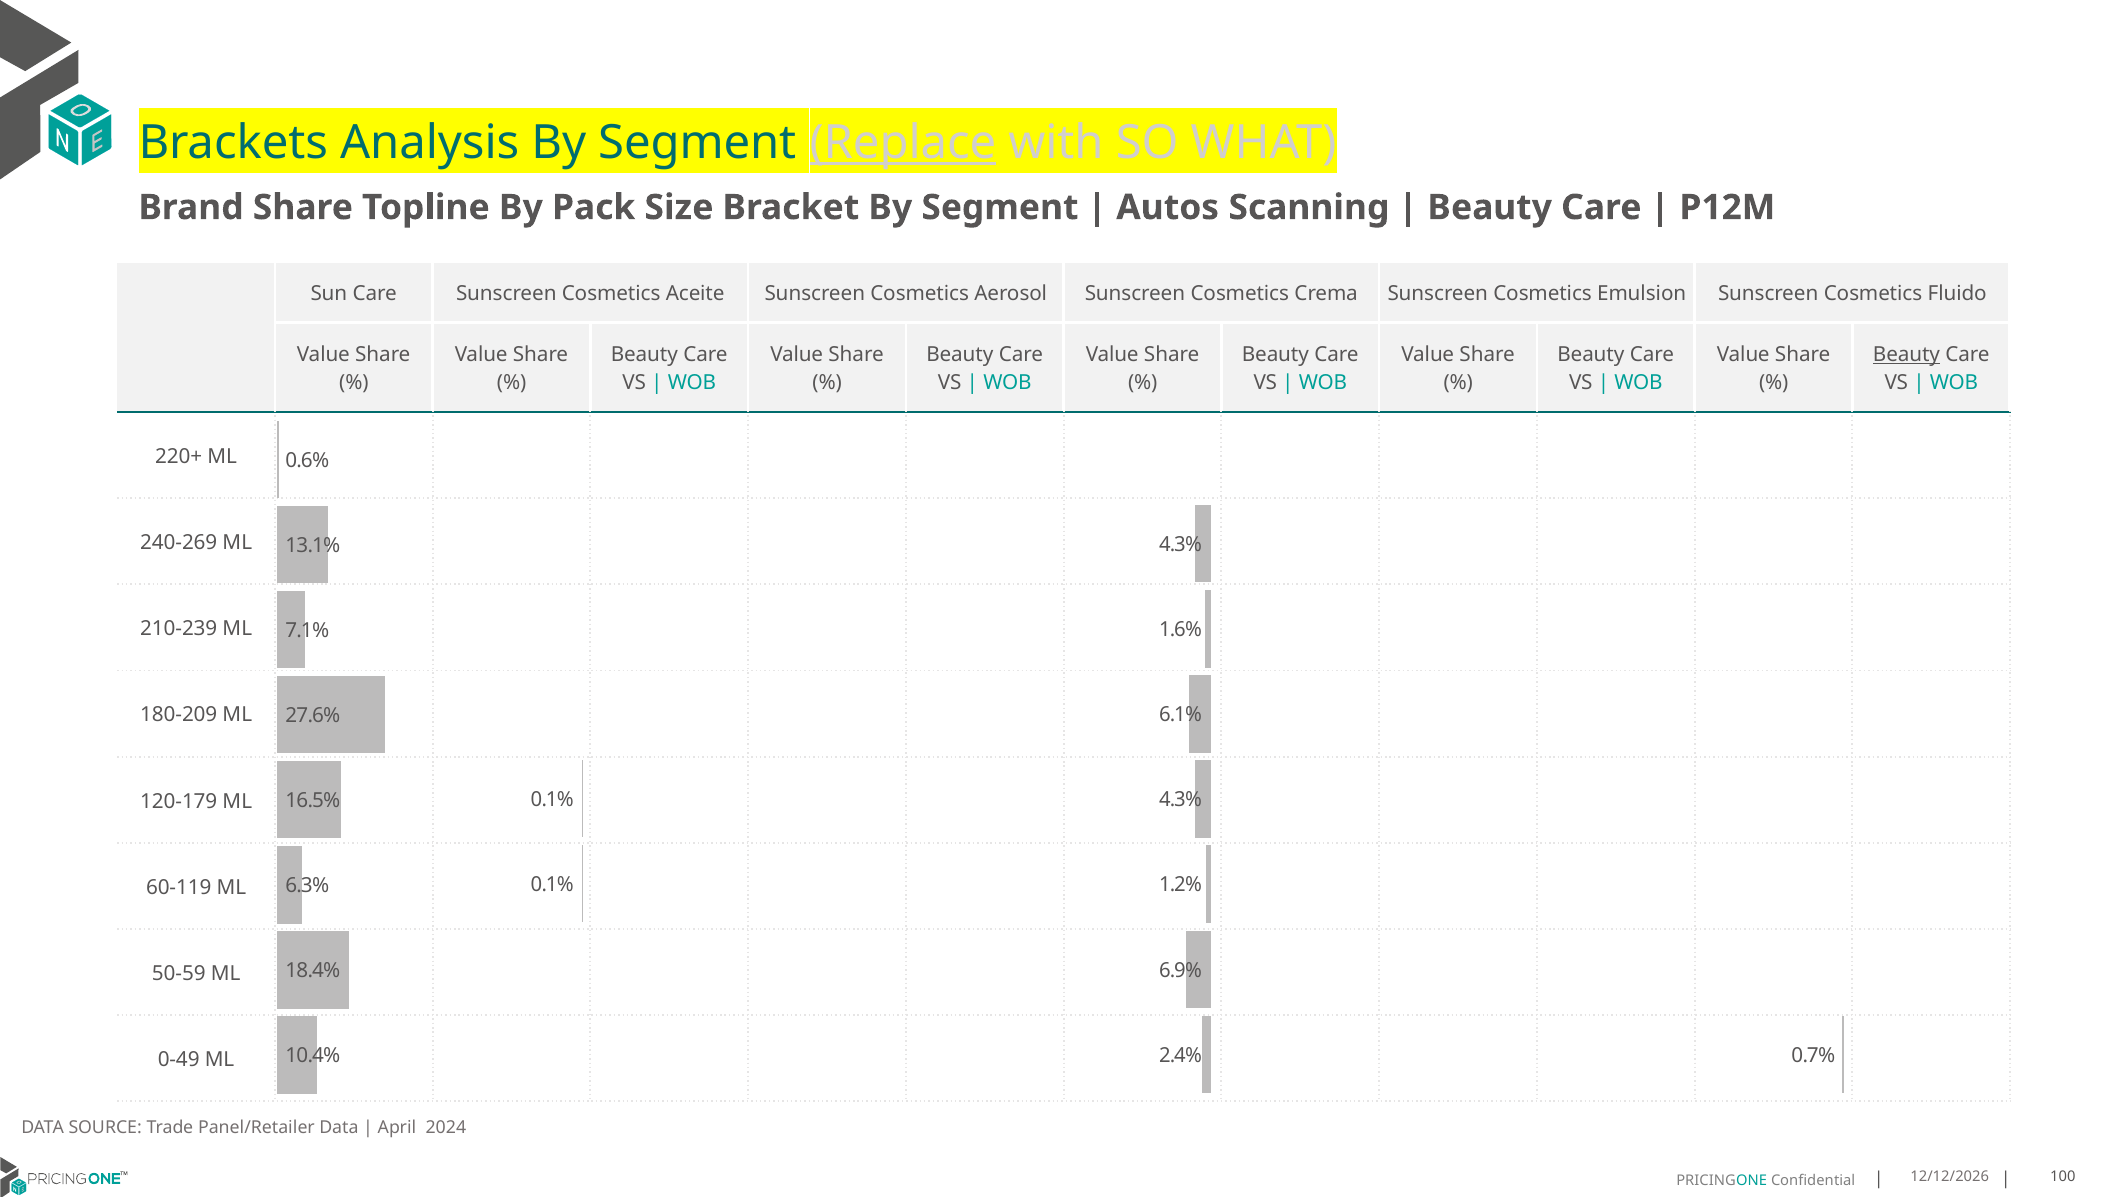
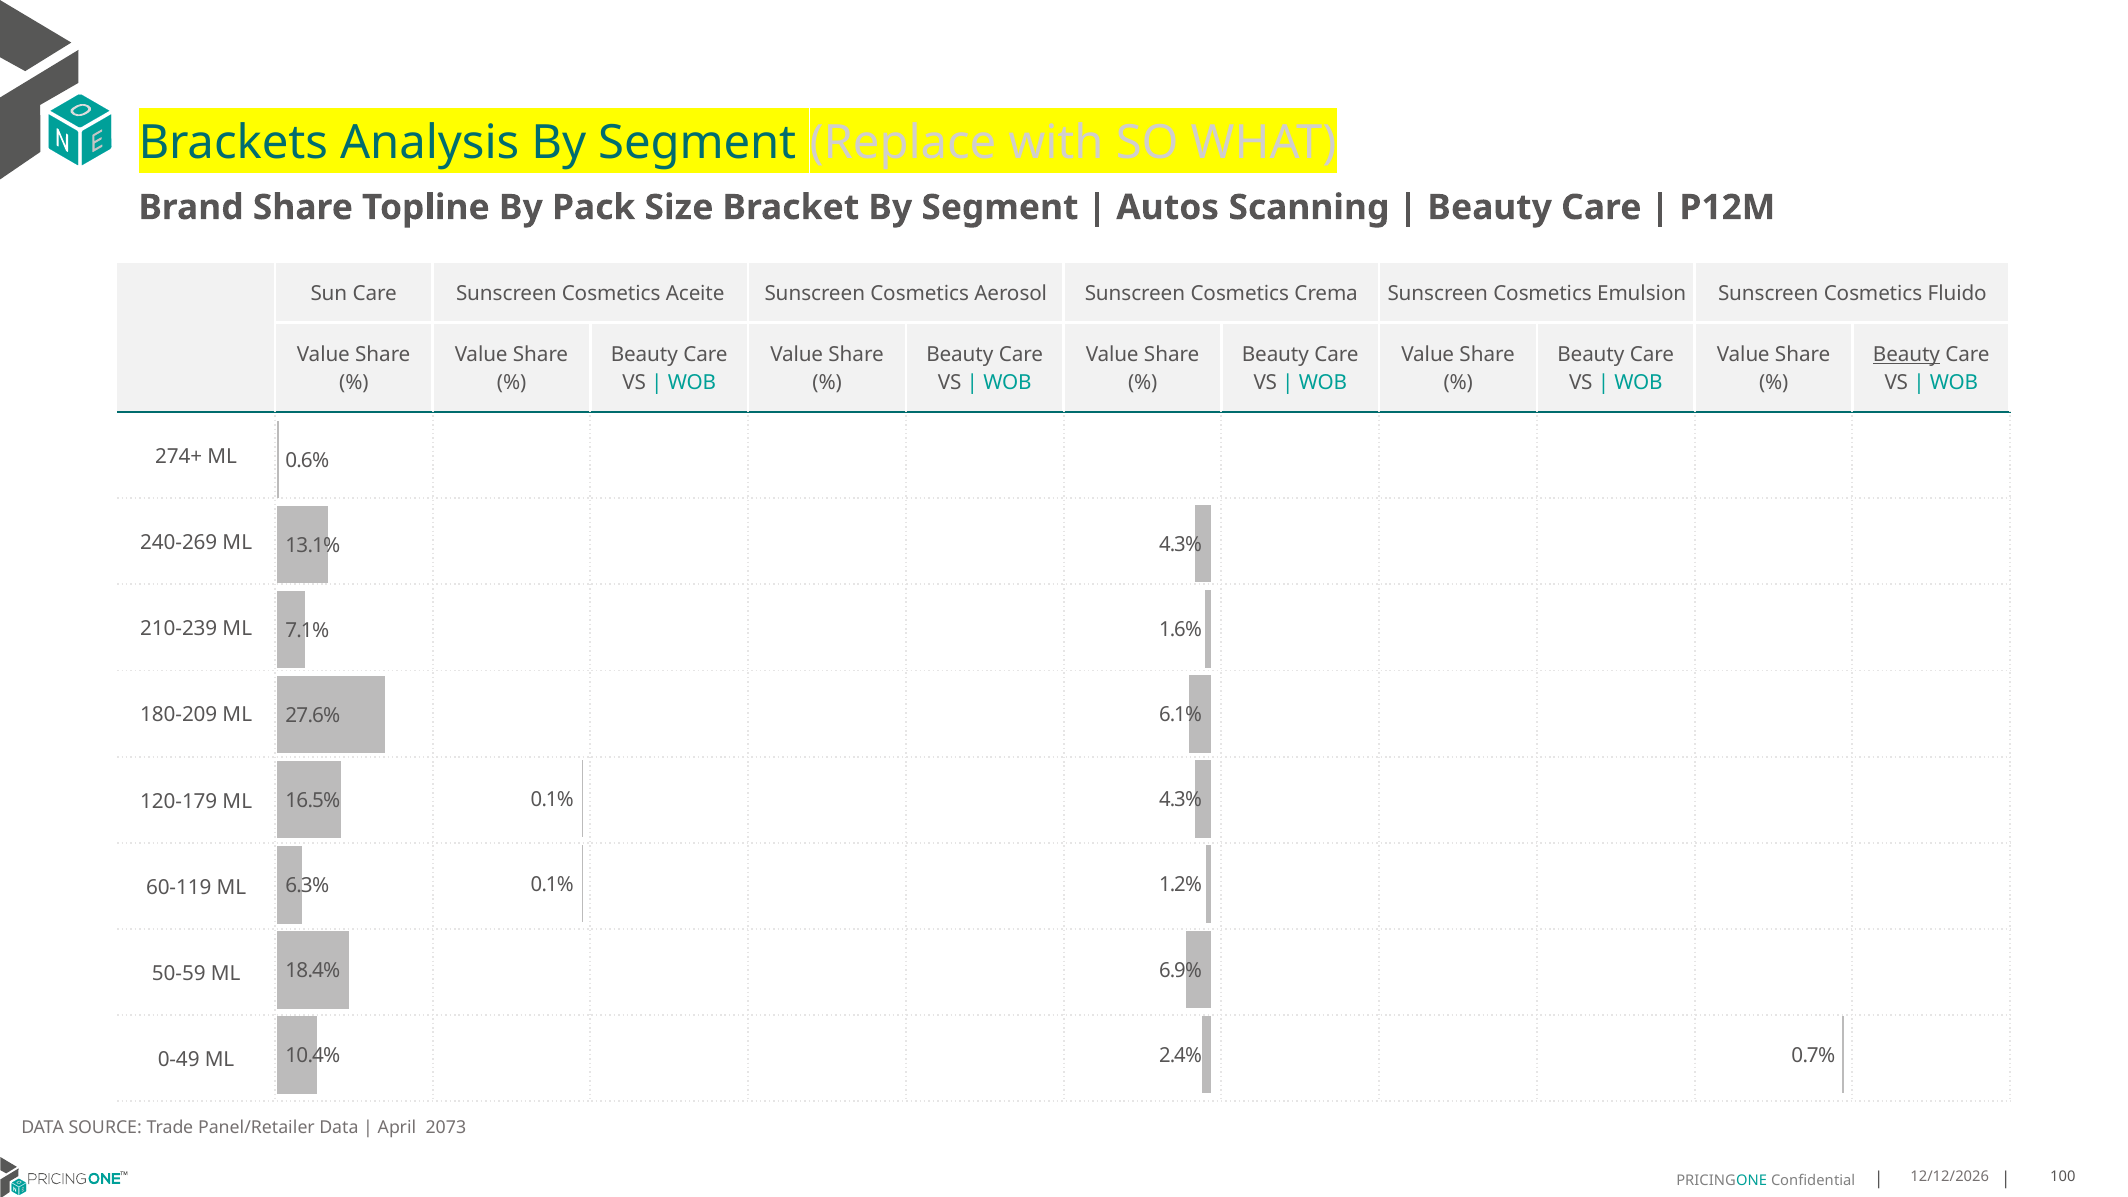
Replace underline: present -> none (903, 143)
220+: 220+ -> 274+ (179, 457)
2024: 2024 -> 2073 (446, 1127)
